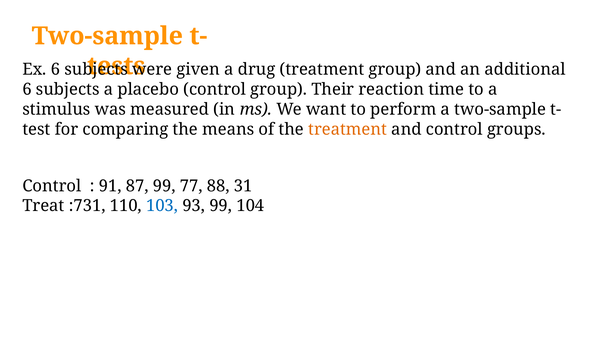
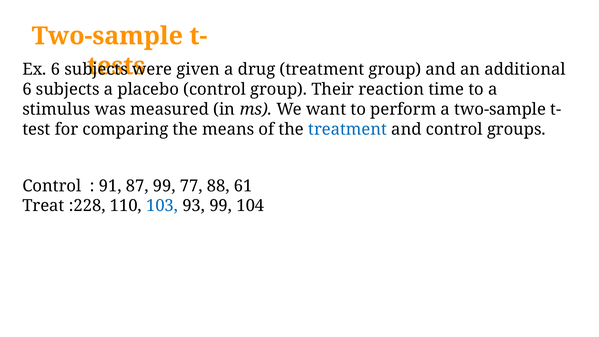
treatment colour: orange -> blue (348, 129)
31: 31 -> 61 (243, 186)
:731: :731 -> :228 (87, 206)
